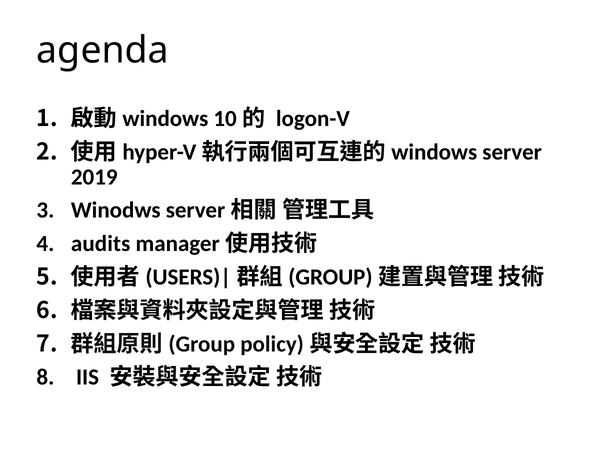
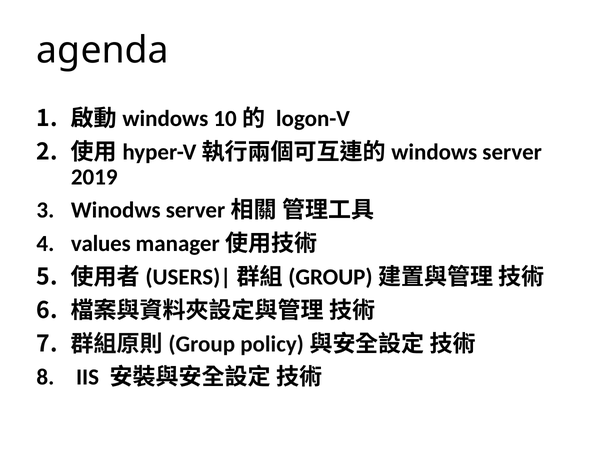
audits: audits -> values (101, 244)
